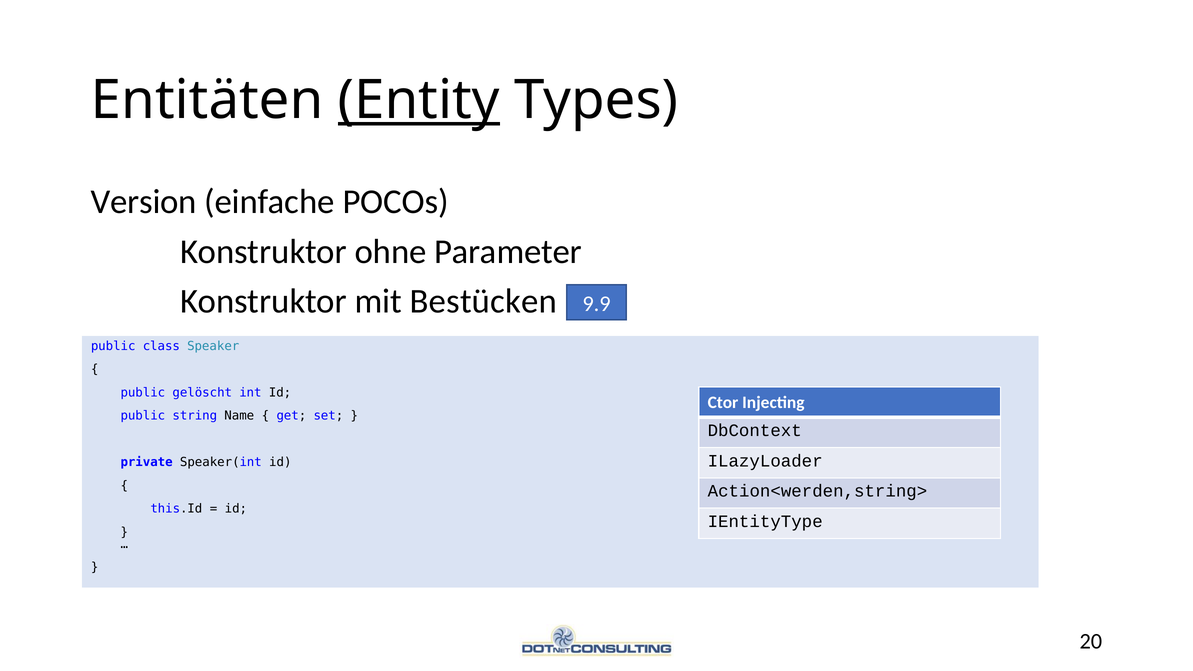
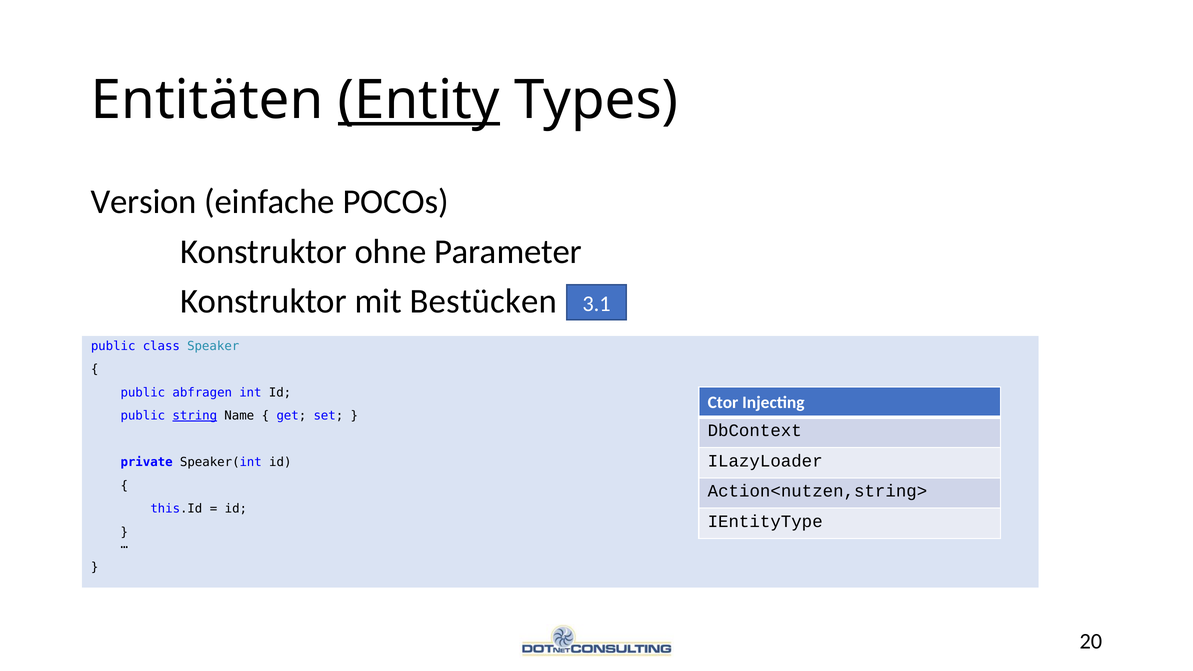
9.9: 9.9 -> 3.1 (596, 304)
gelöscht: gelöscht -> abfragen (202, 393)
string underline: none -> present (195, 416)
Action<werden,string>: Action<werden,string> -> Action<nutzen,string> (817, 491)
